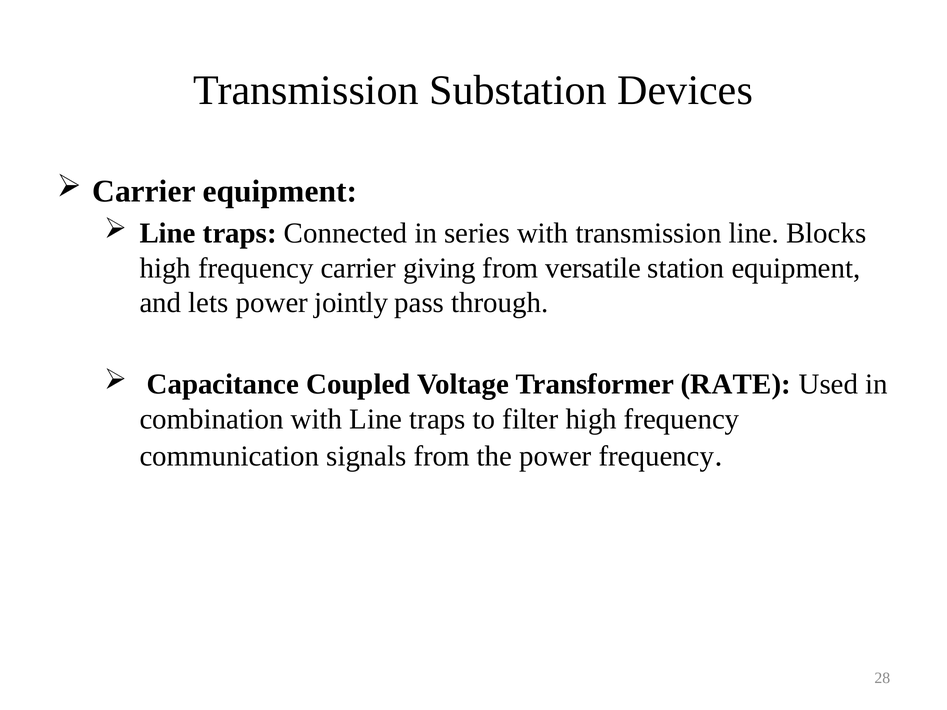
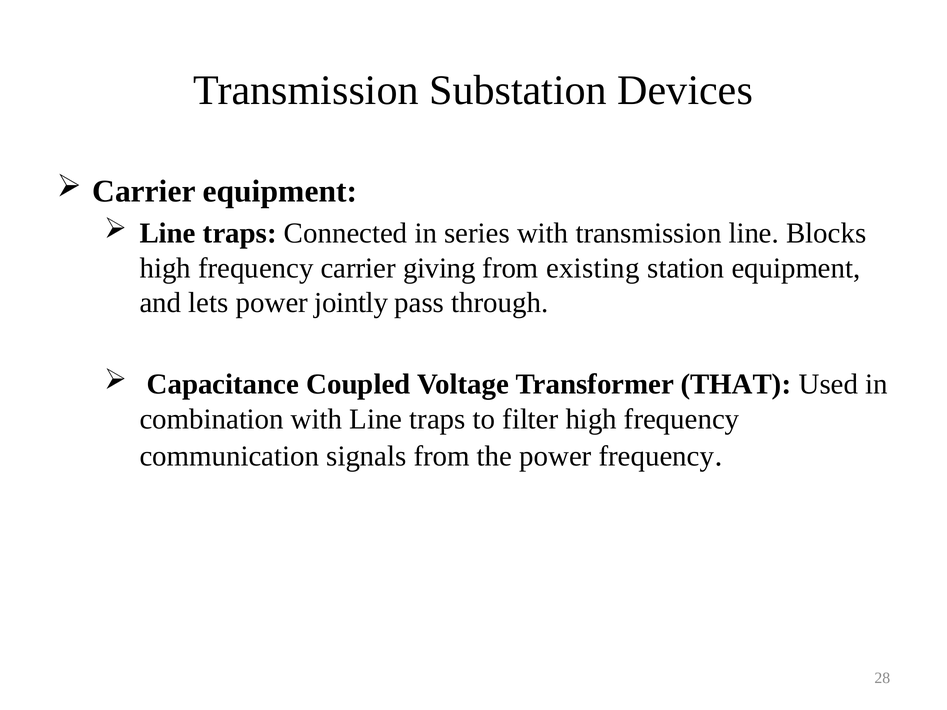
versatile: versatile -> existing (593, 268)
RATE: RATE -> THAT (736, 384)
